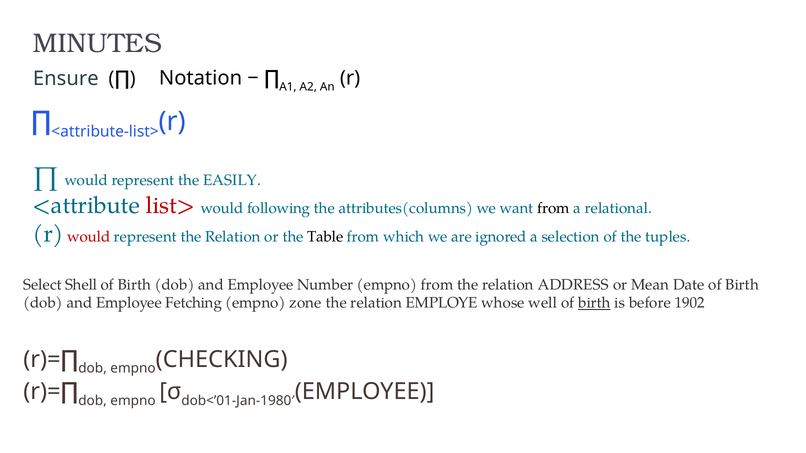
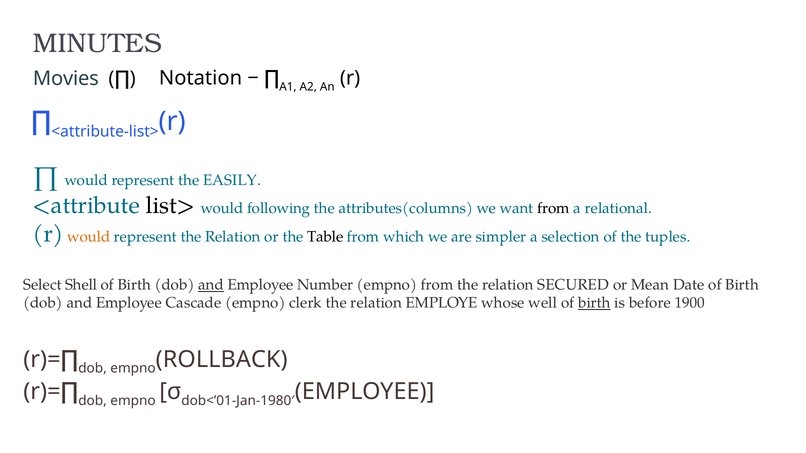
Ensure: Ensure -> Movies (66, 79)
list> colour: red -> black (170, 206)
would colour: red -> orange (89, 237)
ignored: ignored -> simpler (501, 237)
and underline: none -> present (211, 285)
ADDRESS: ADDRESS -> SECURED (573, 285)
Fetching: Fetching -> Cascade (194, 303)
zone: zone -> clerk (306, 303)
1902: 1902 -> 1900 (690, 303)
CHECKING: CHECKING -> ROLLBACK (222, 360)
